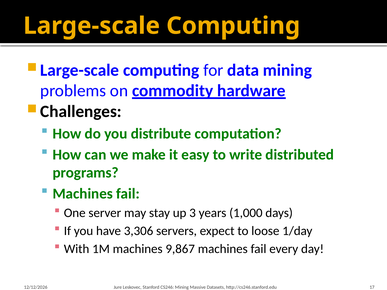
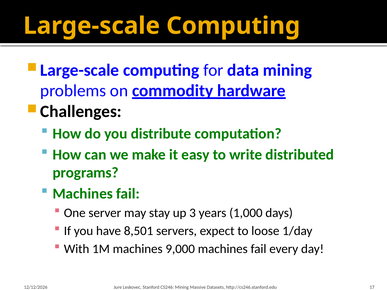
3,306: 3,306 -> 8,501 (139, 231)
9,867: 9,867 -> 9,000 (180, 249)
